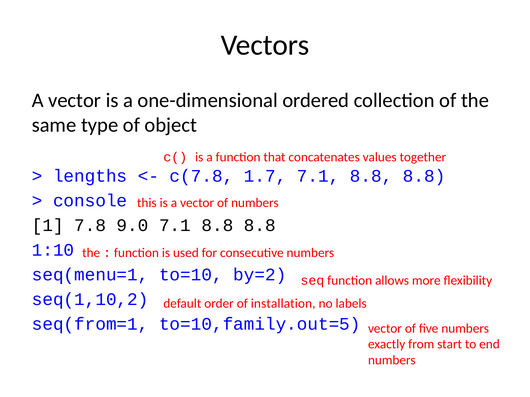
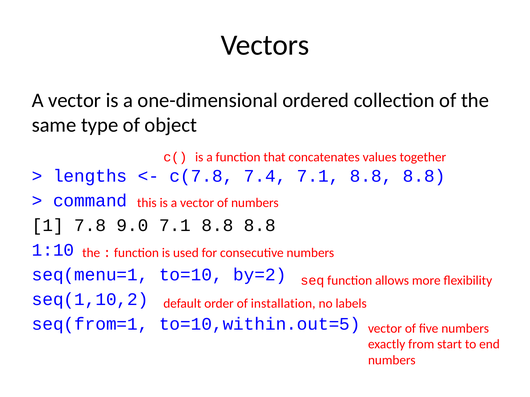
1.7: 1.7 -> 7.4 (265, 176)
console: console -> command (90, 201)
to=10,family.out=5: to=10,family.out=5 -> to=10,within.out=5 (260, 325)
